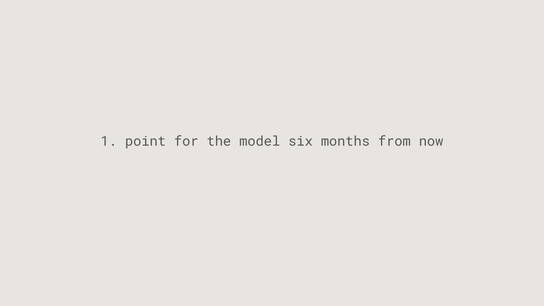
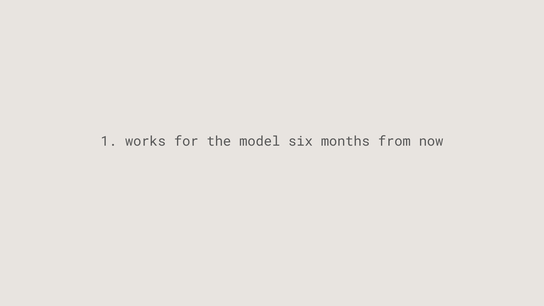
point: point -> works (145, 141)
